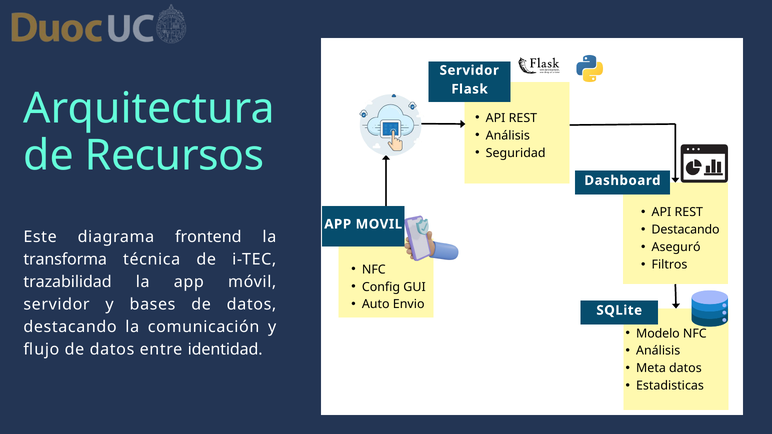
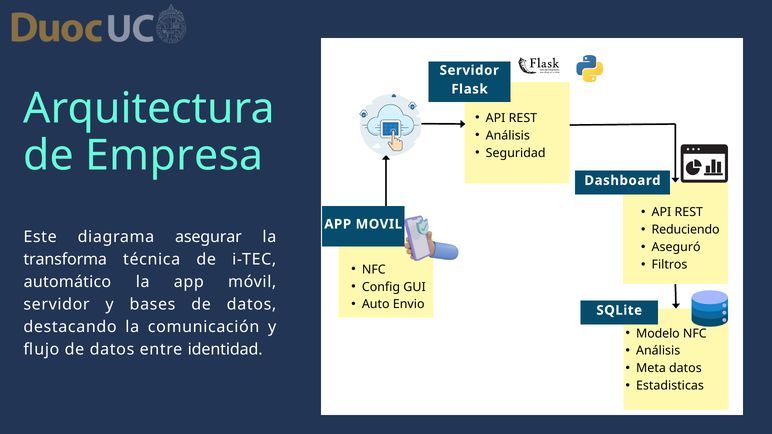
Recursos: Recursos -> Empresa (174, 156)
Destacando: Destacando -> Reduciendo (686, 230)
frontend: frontend -> asegurar (208, 237)
trazabilidad: trazabilidad -> automático (67, 282)
